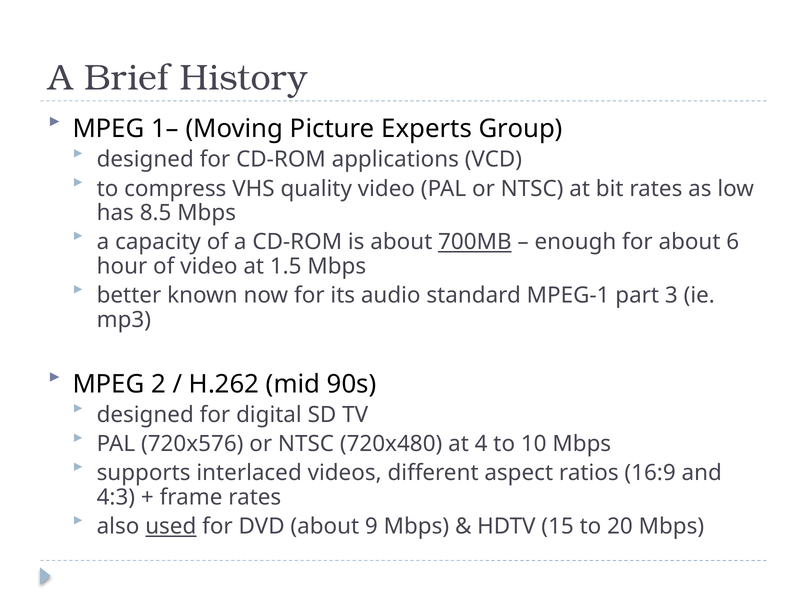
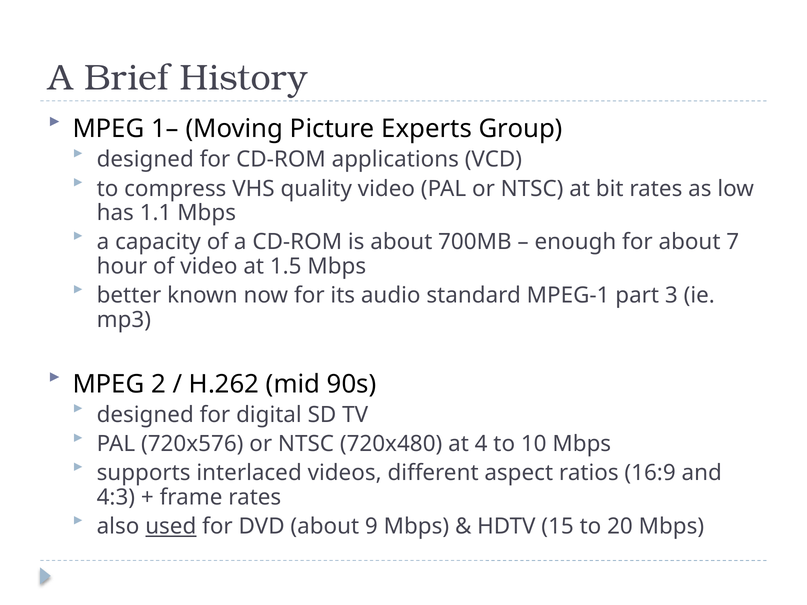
8.5: 8.5 -> 1.1 (156, 213)
700MB underline: present -> none (475, 242)
6: 6 -> 7 (733, 242)
